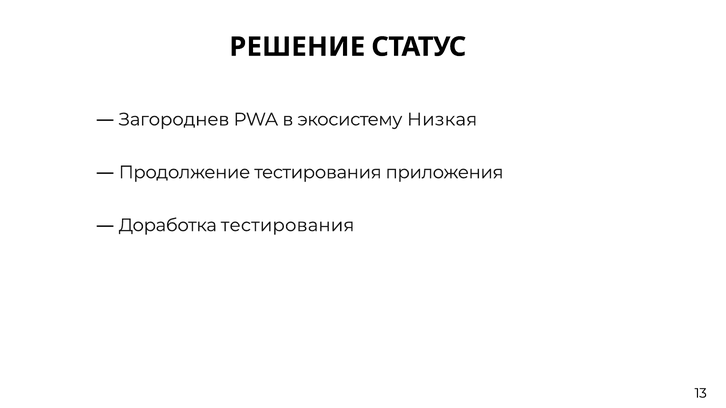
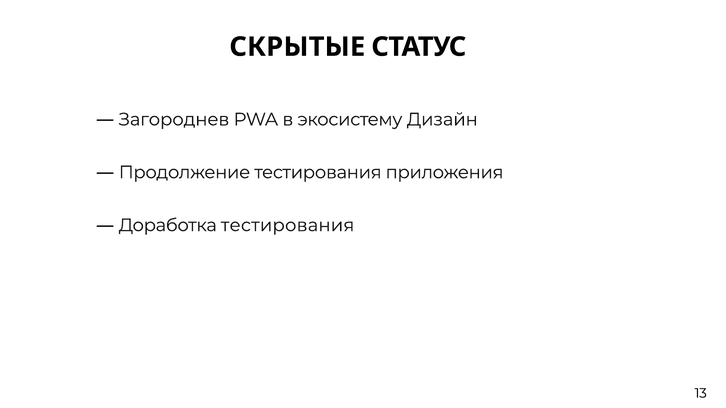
РЕШЕНИЕ: РЕШЕНИЕ -> СКРЫТЫЕ (297, 47)
Низкая: Низкая -> Дизайн (442, 120)
